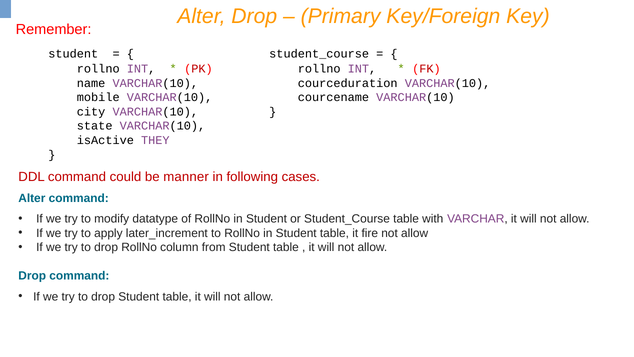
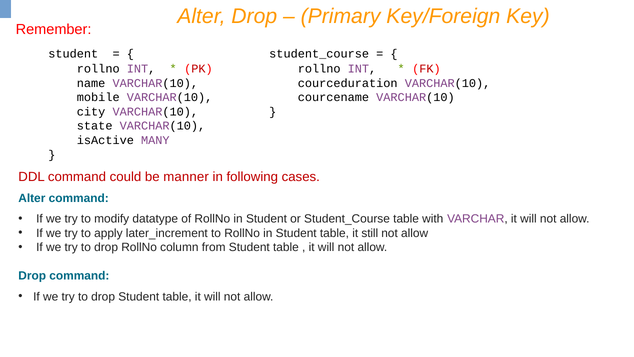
THEY: THEY -> MANY (155, 140)
fire: fire -> still (370, 233)
